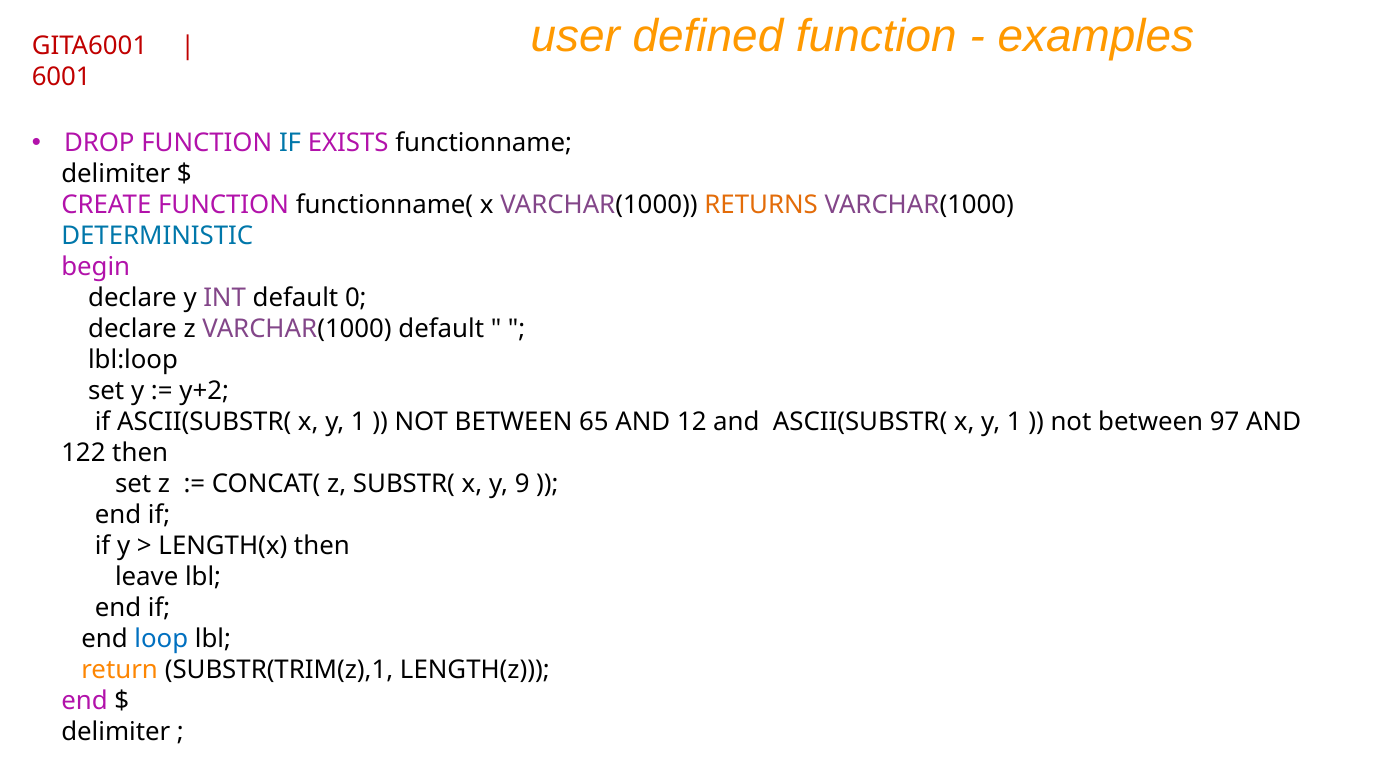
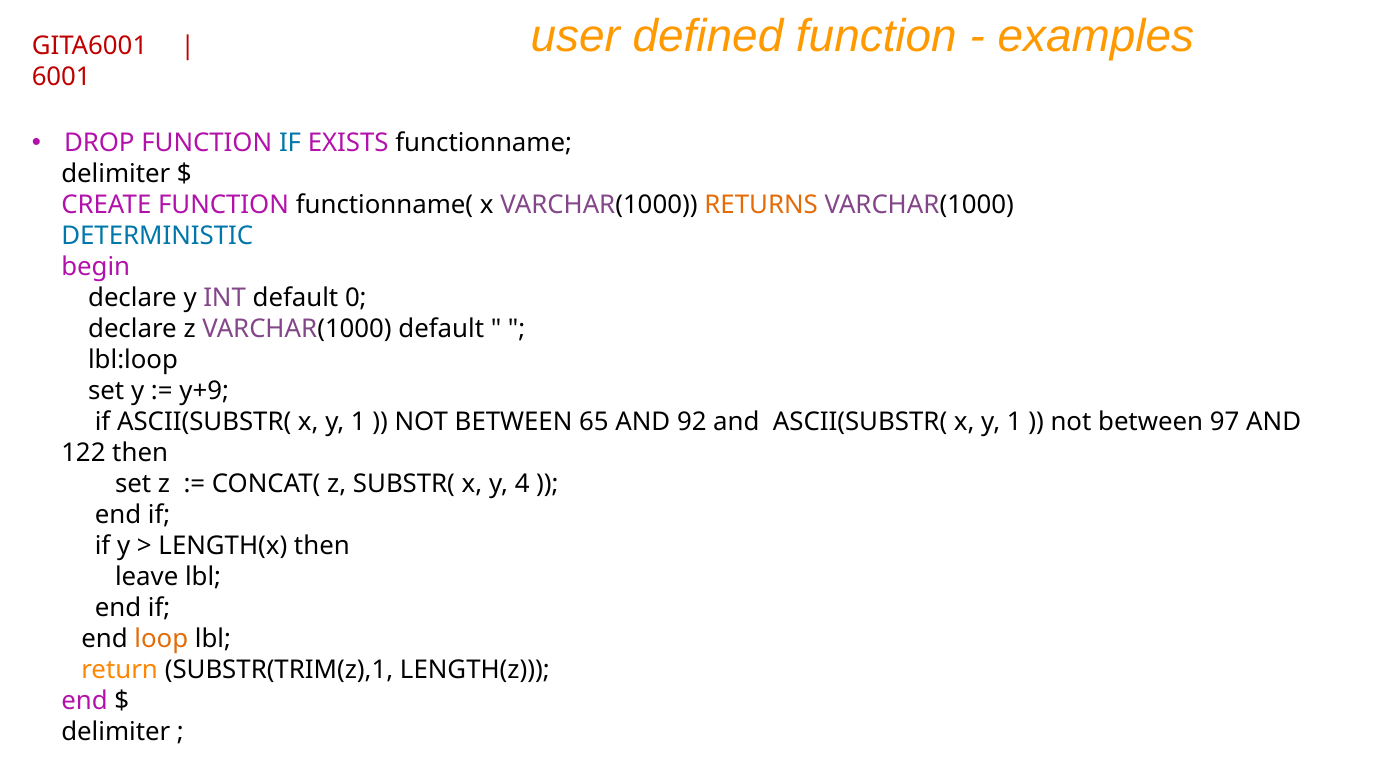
y+2: y+2 -> y+9 (204, 391)
12: 12 -> 92 (692, 422)
9: 9 -> 4 (522, 484)
loop colour: blue -> orange (161, 639)
